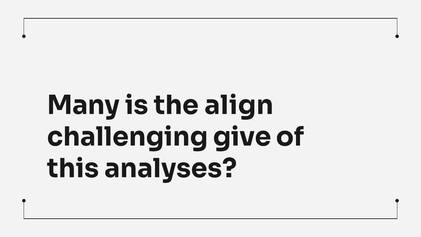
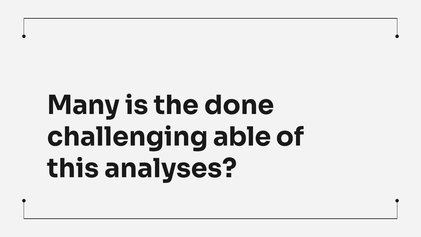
align: align -> done (239, 105)
give: give -> able (242, 137)
